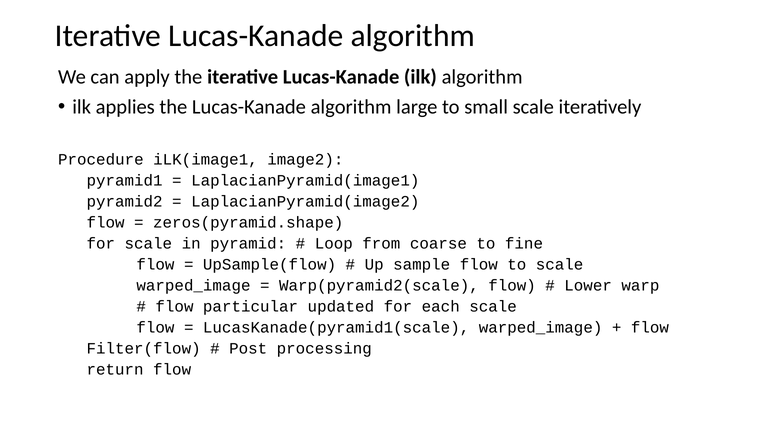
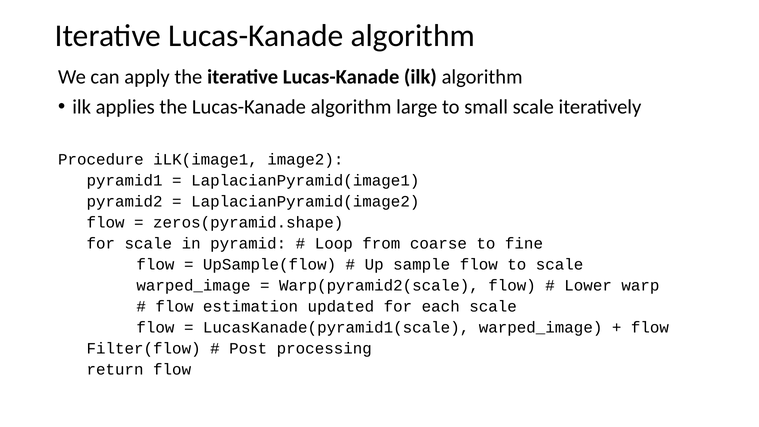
particular: particular -> estimation (251, 307)
